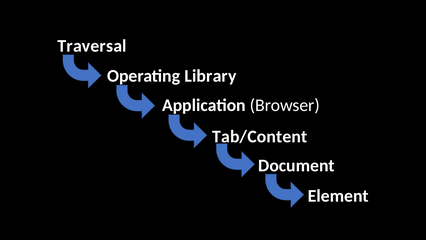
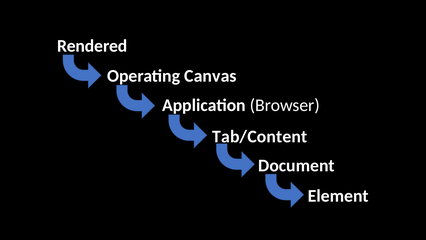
Traversal: Traversal -> Rendered (92, 46)
Library: Library -> Canvas (210, 76)
